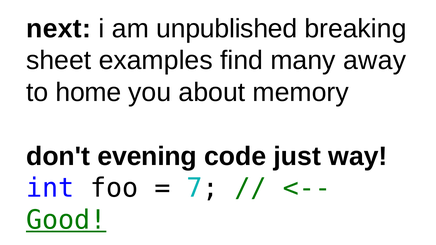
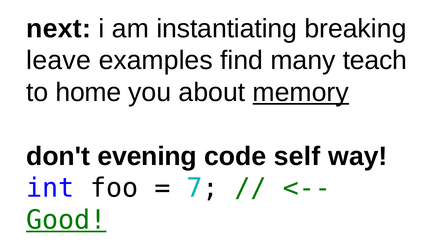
unpublished: unpublished -> instantiating (227, 29)
sheet: sheet -> leave (59, 61)
away: away -> teach (375, 61)
memory underline: none -> present (301, 93)
just: just -> self (297, 156)
